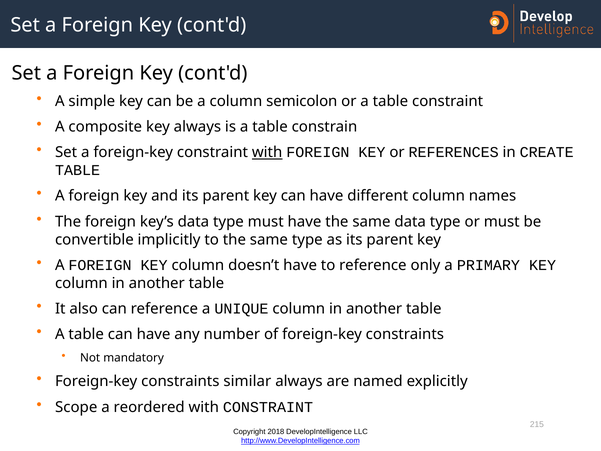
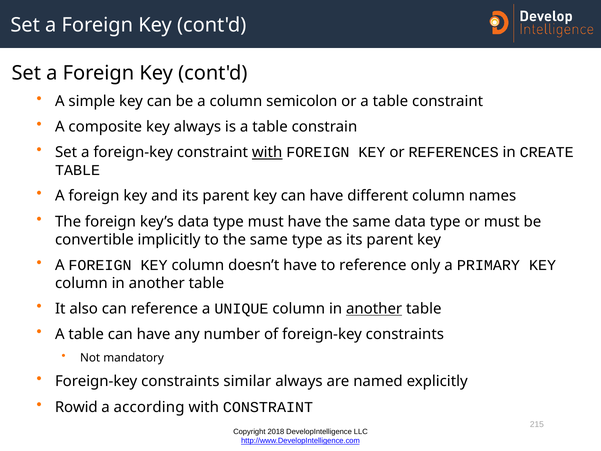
another underline: none -> present (374, 309)
Scope: Scope -> Rowid (76, 407)
reordered: reordered -> according (149, 407)
